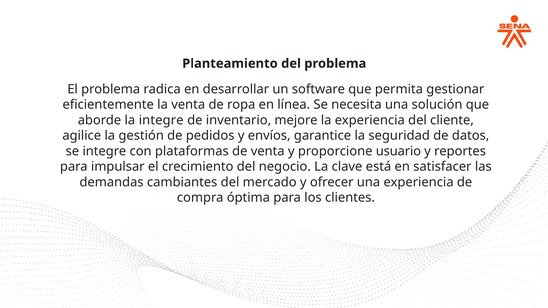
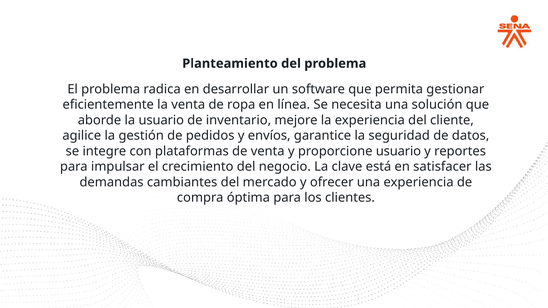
la integre: integre -> usuario (161, 120)
